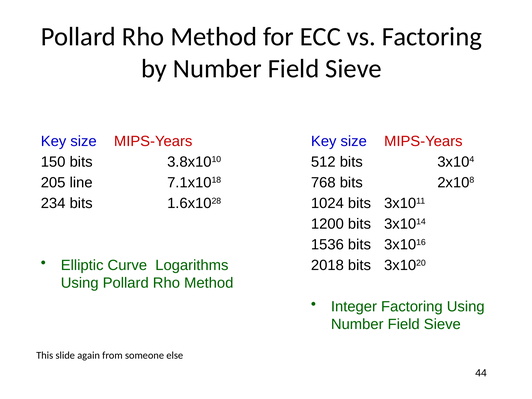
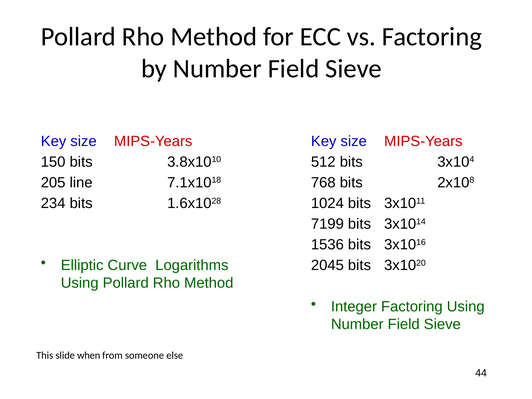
1200: 1200 -> 7199 (327, 224)
2018: 2018 -> 2045 (327, 265)
again: again -> when (89, 355)
